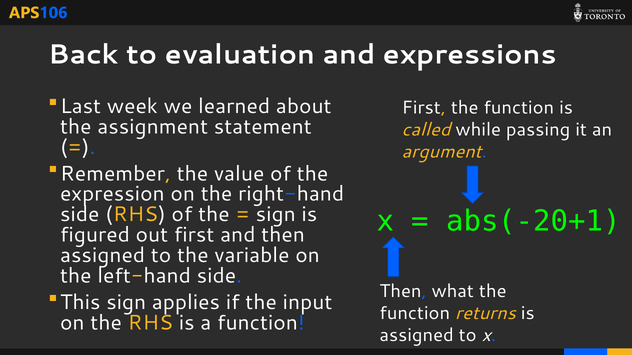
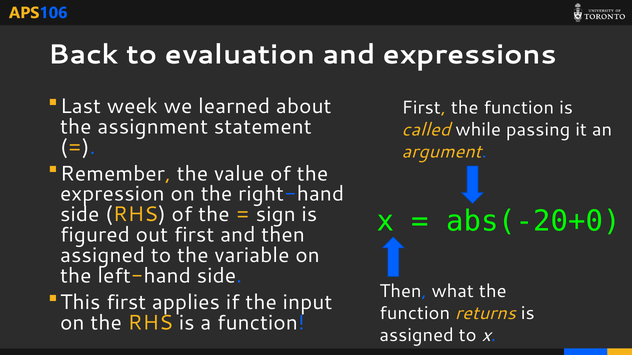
abs(-20+1: abs(-20+1 -> abs(-20+0 (533, 222)
This sign: sign -> first (126, 303)
